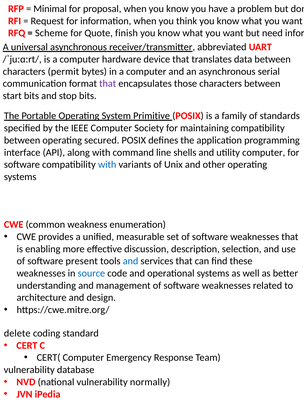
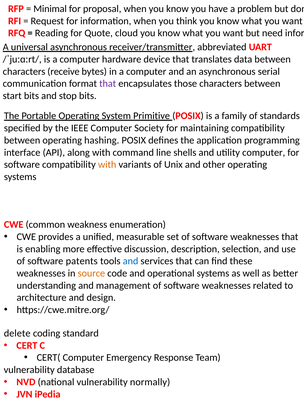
Scheme: Scheme -> Reading (52, 33)
finish: finish -> cloud (126, 33)
permit: permit -> receive (64, 71)
secured: secured -> hashing (102, 140)
with colour: blue -> orange (107, 164)
present: present -> patents (82, 261)
source colour: blue -> orange (91, 273)
